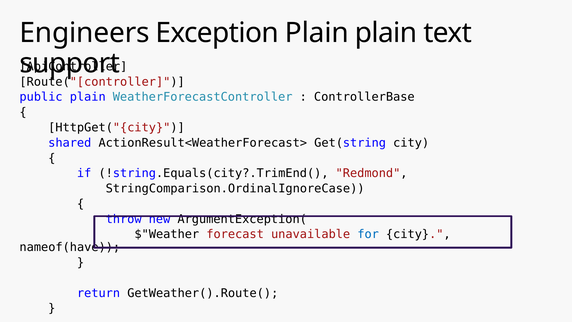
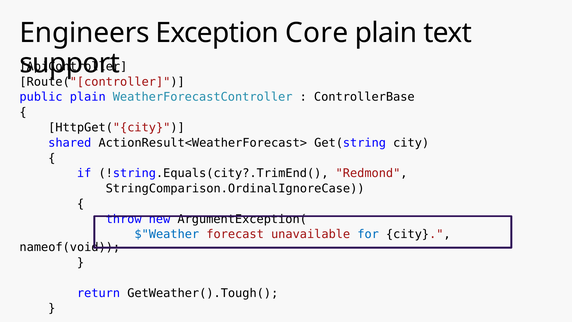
Exception Plain: Plain -> Core (317, 33)
$"Weather colour: black -> blue (167, 234)
nameof(have: nameof(have -> nameof(void (70, 247)
GetWeather().Route(: GetWeather().Route( -> GetWeather().Tough( (203, 293)
